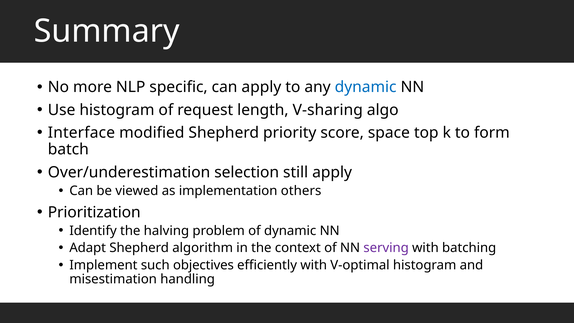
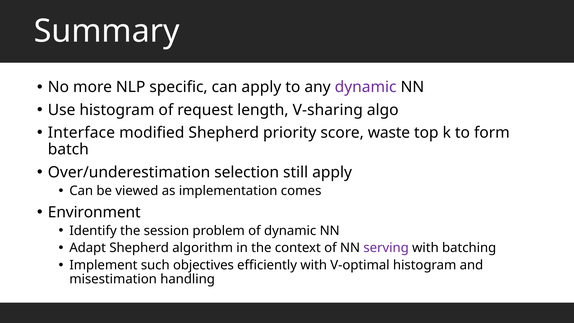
dynamic colour: blue -> purple (366, 87)
space: space -> waste (389, 133)
others: others -> comes (301, 191)
Prioritization: Prioritization -> Environment (94, 212)
halving: halving -> session (166, 231)
